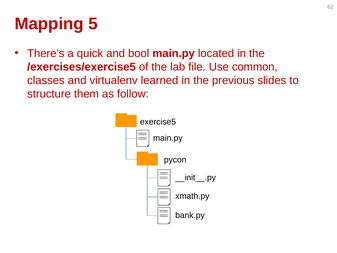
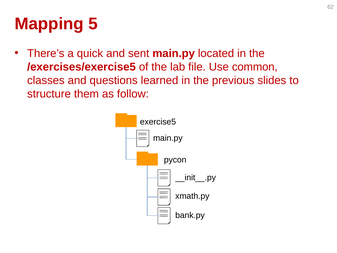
bool: bool -> sent (139, 53)
virtualenv: virtualenv -> questions (114, 80)
